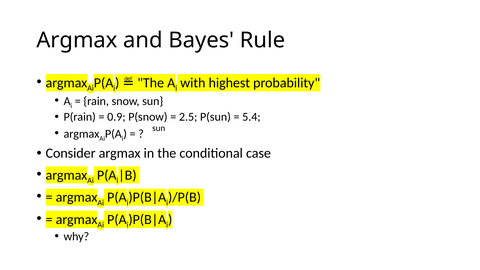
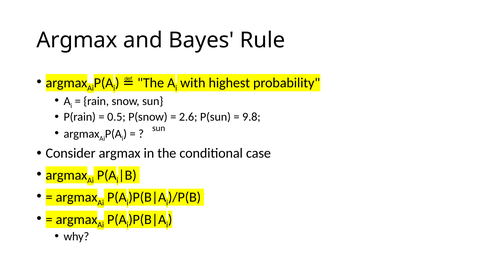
0.9: 0.9 -> 0.5 (116, 117)
2.5: 2.5 -> 2.6 (188, 117)
5.4: 5.4 -> 9.8 (251, 117)
